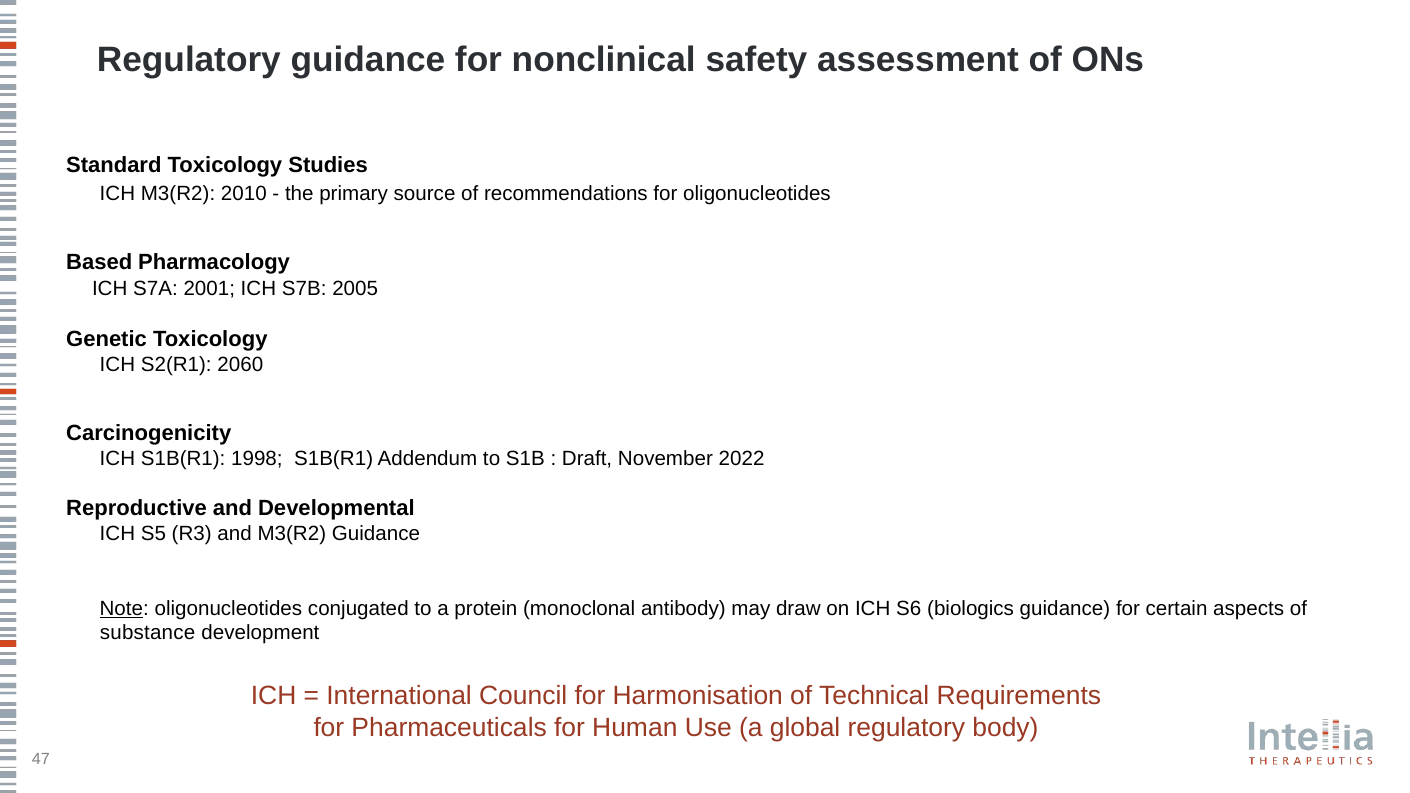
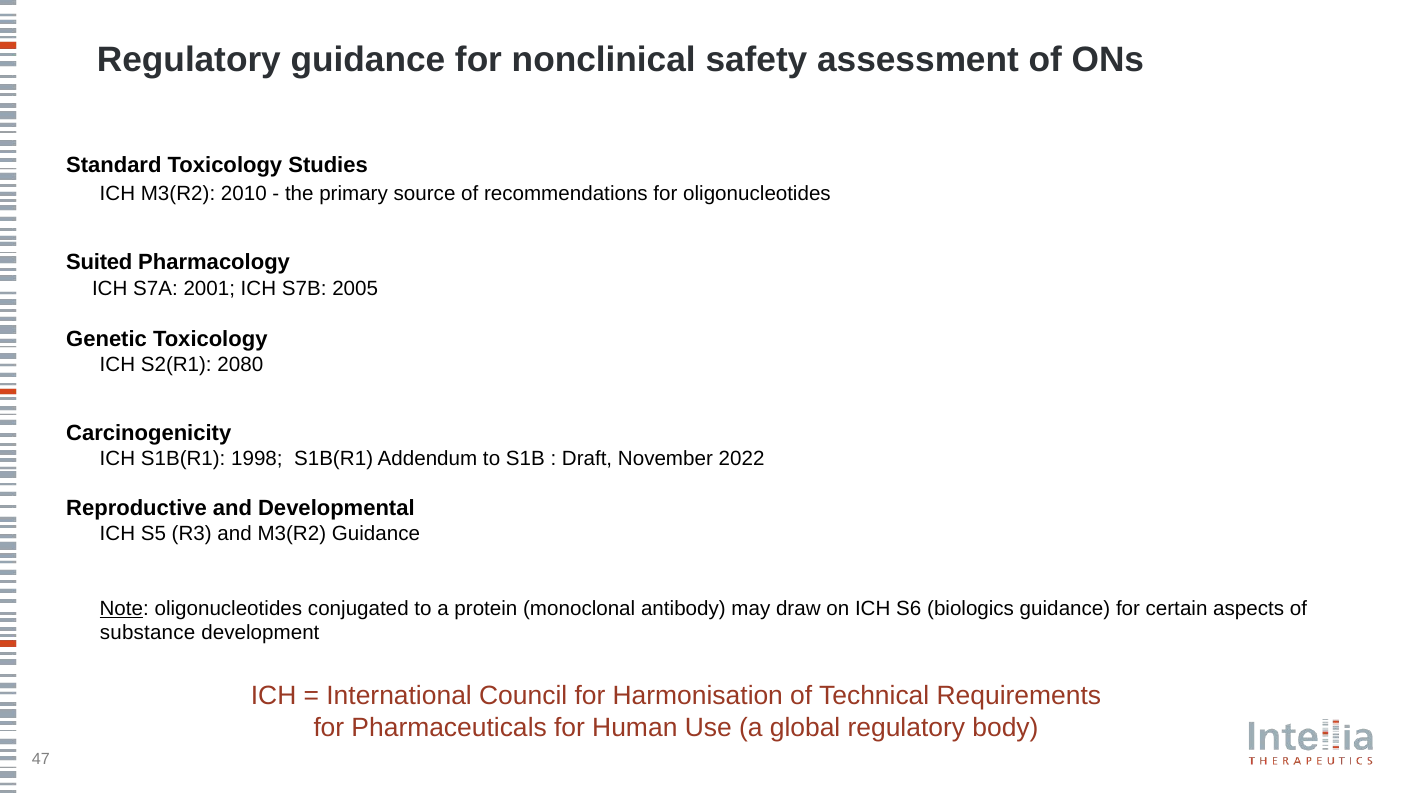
Based: Based -> Suited (99, 262)
2060: 2060 -> 2080 (240, 365)
